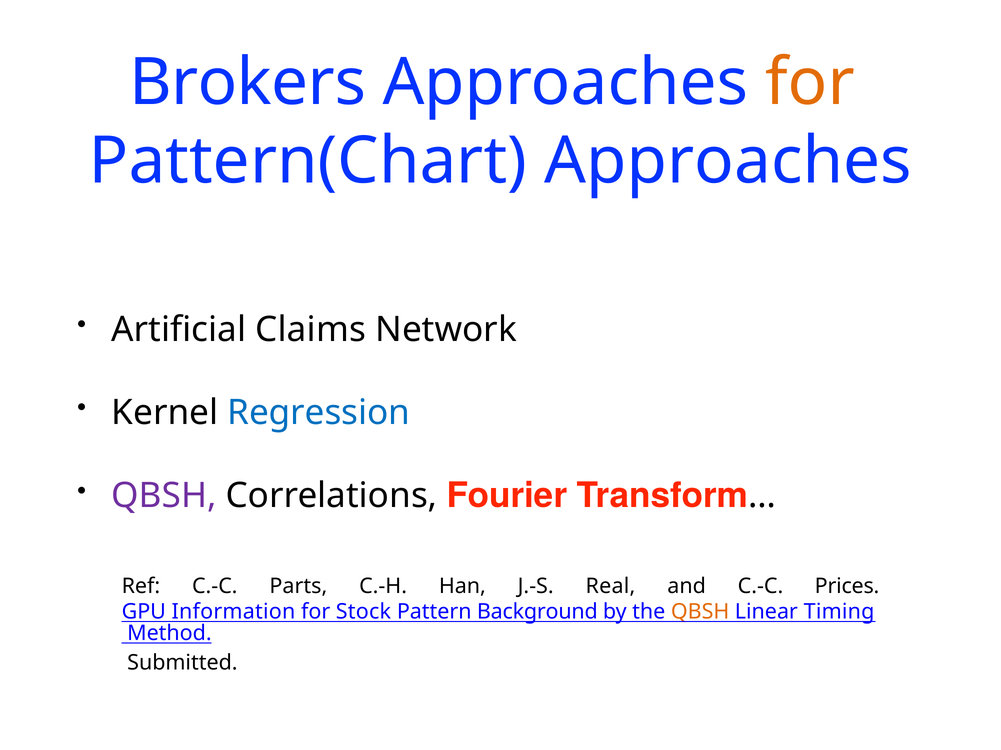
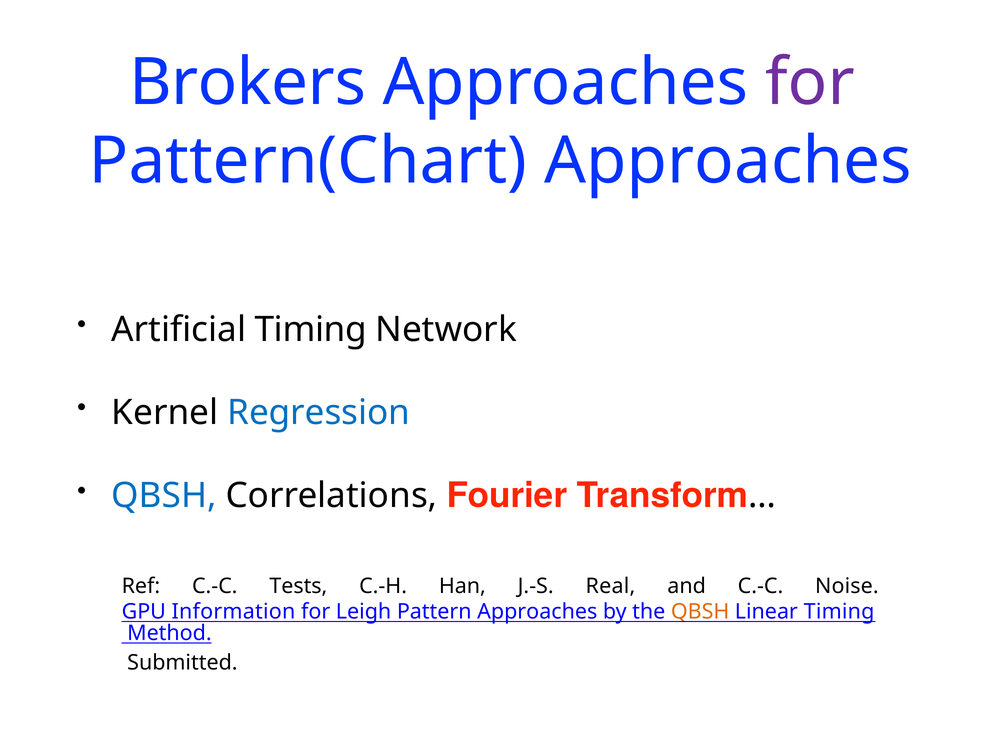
for colour: orange -> purple (810, 82)
Artificial Claims: Claims -> Timing (311, 330)
QBSH colour: purple -> blue (164, 496)
Parts: Parts -> Tests (298, 587)
Prices: Prices -> Noise (847, 587)
Stock: Stock -> Leigh (364, 612)
Pattern Background: Background -> Approaches (537, 612)
